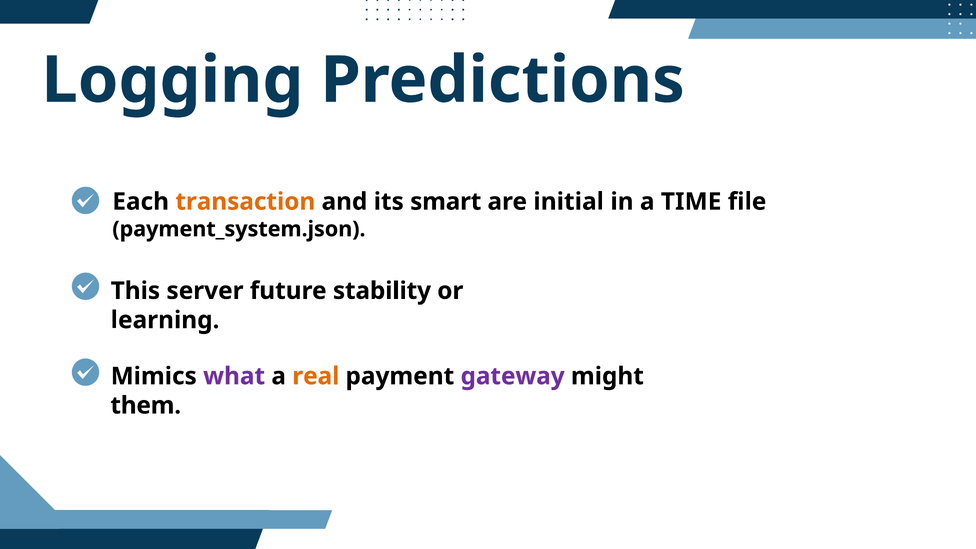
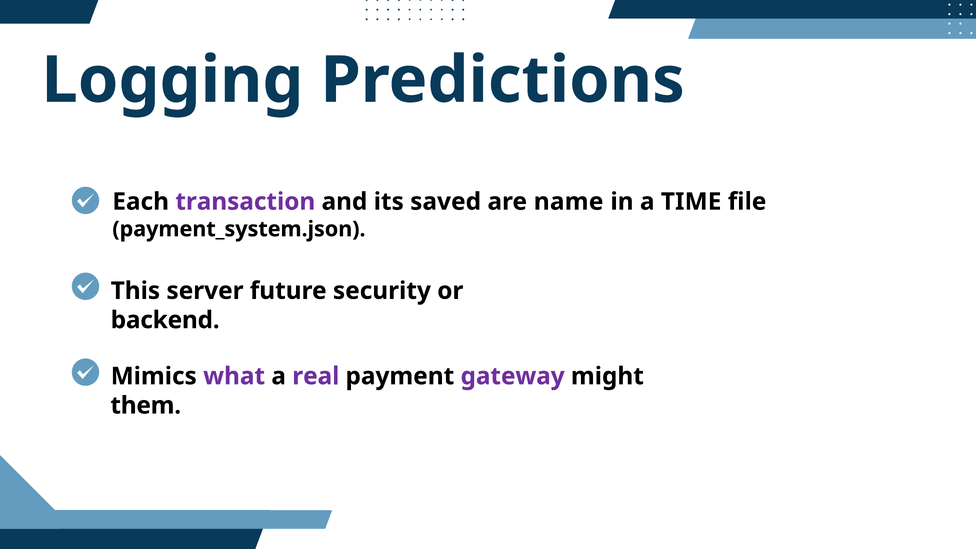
transaction colour: orange -> purple (245, 202)
smart: smart -> saved (446, 202)
initial: initial -> name (569, 202)
stability: stability -> security (382, 291)
learning: learning -> backend (165, 320)
real colour: orange -> purple (316, 376)
